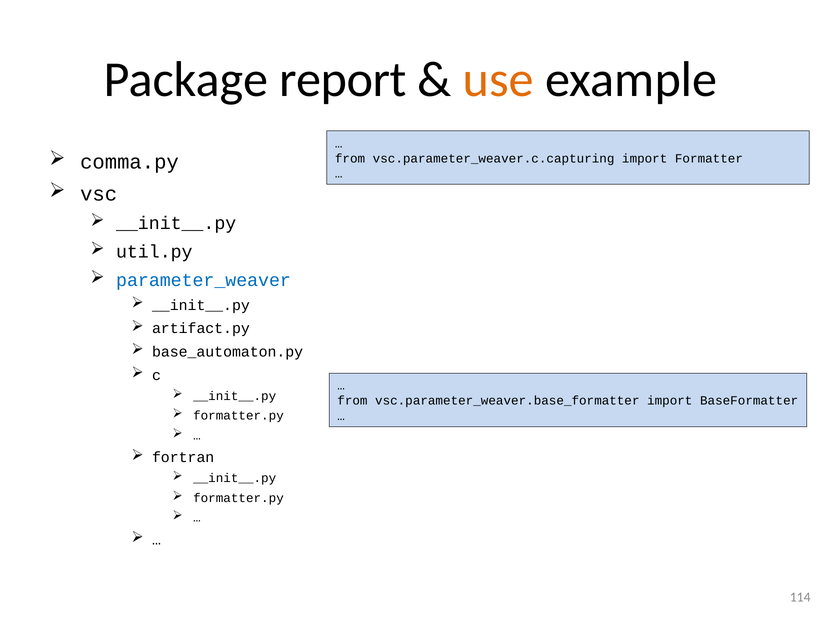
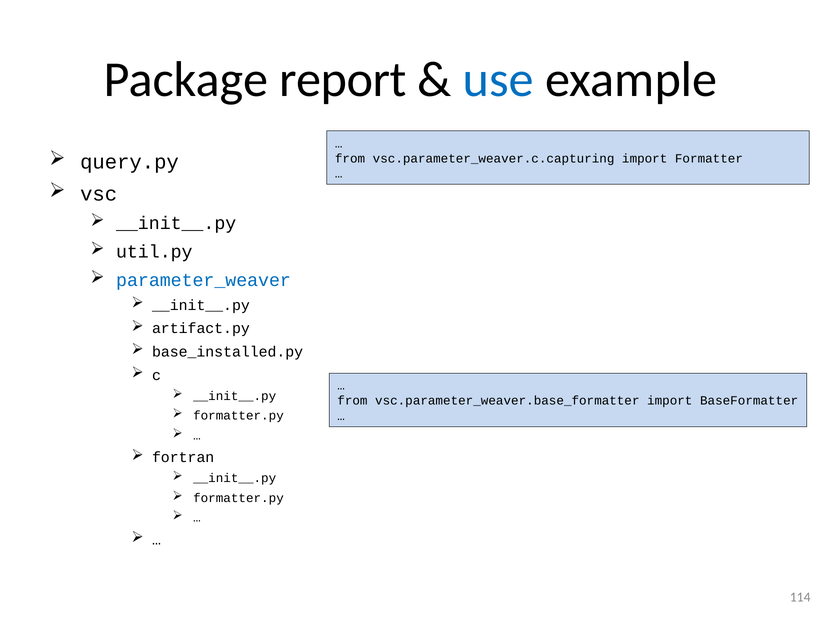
use colour: orange -> blue (498, 80)
comma.py: comma.py -> query.py (129, 162)
base_automaton.py: base_automaton.py -> base_installed.py (228, 352)
